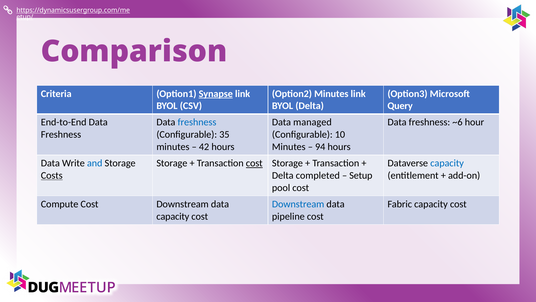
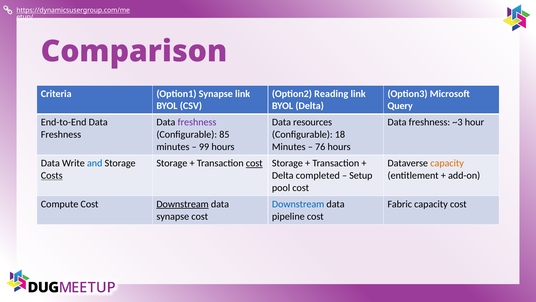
Synapse underline: present -> none (216, 94)
Option2 Minutes: Minutes -> Reading (331, 94)
freshness colour: blue -> purple (197, 122)
managed: managed -> resources (313, 122)
~6: ~6 -> ~3 (457, 122)
35: 35 -> 85 (224, 134)
10: 10 -> 18 (340, 134)
42: 42 -> 99 (204, 147)
94: 94 -> 76 (320, 147)
capacity colour: blue -> orange (447, 163)
Downstream underline: none -> present (183, 204)
capacity: capacity -> synapse (173, 216)
